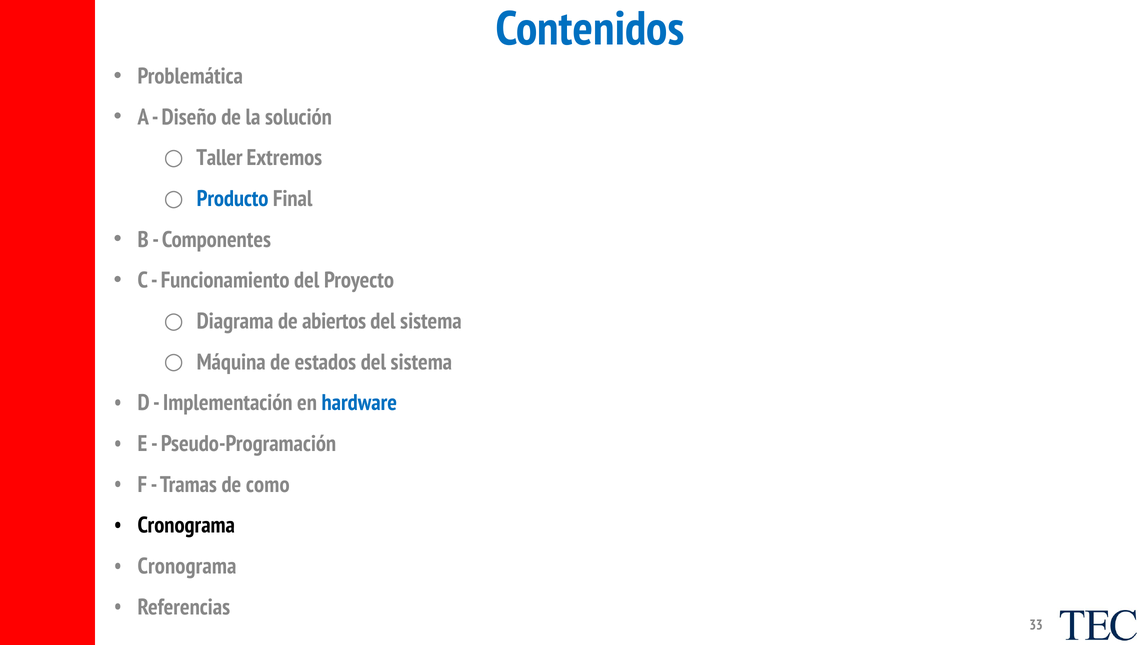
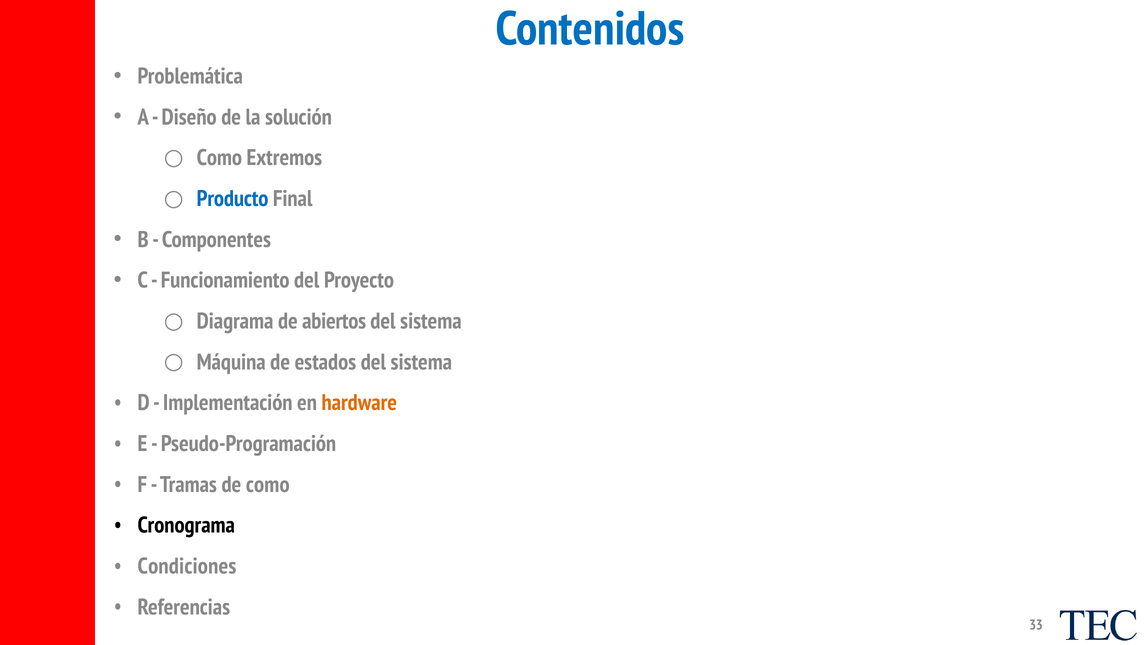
Taller: Taller -> Como (219, 158)
hardware colour: blue -> orange (359, 403)
Cronograma: Cronograma -> Condiciones (187, 566)
